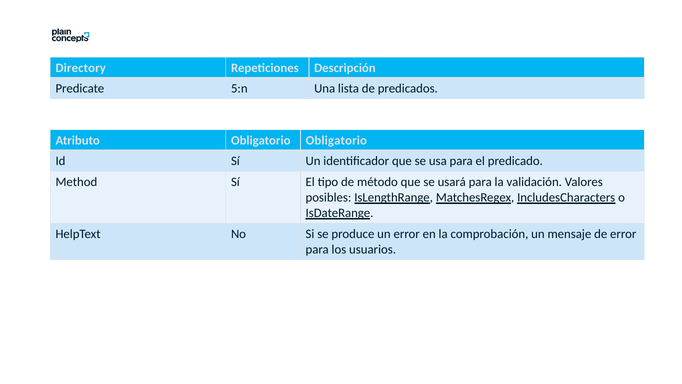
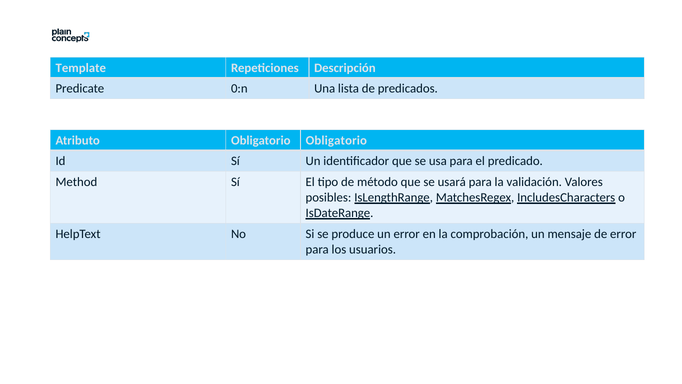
Directory: Directory -> Template (81, 68)
5:n: 5:n -> 0:n (239, 89)
